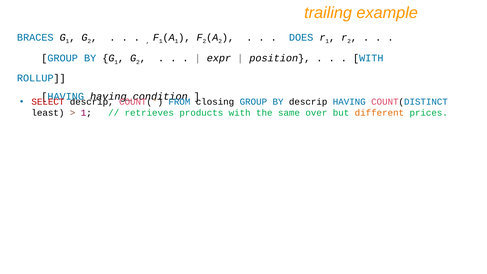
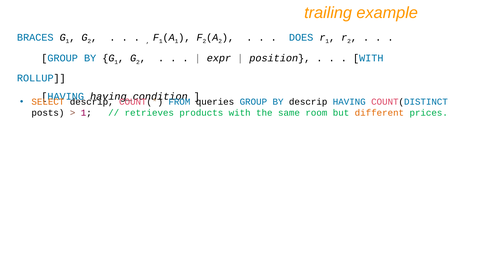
SELECT colour: red -> orange (48, 102)
closing: closing -> queries (215, 102)
least: least -> posts (48, 113)
over: over -> room (316, 113)
